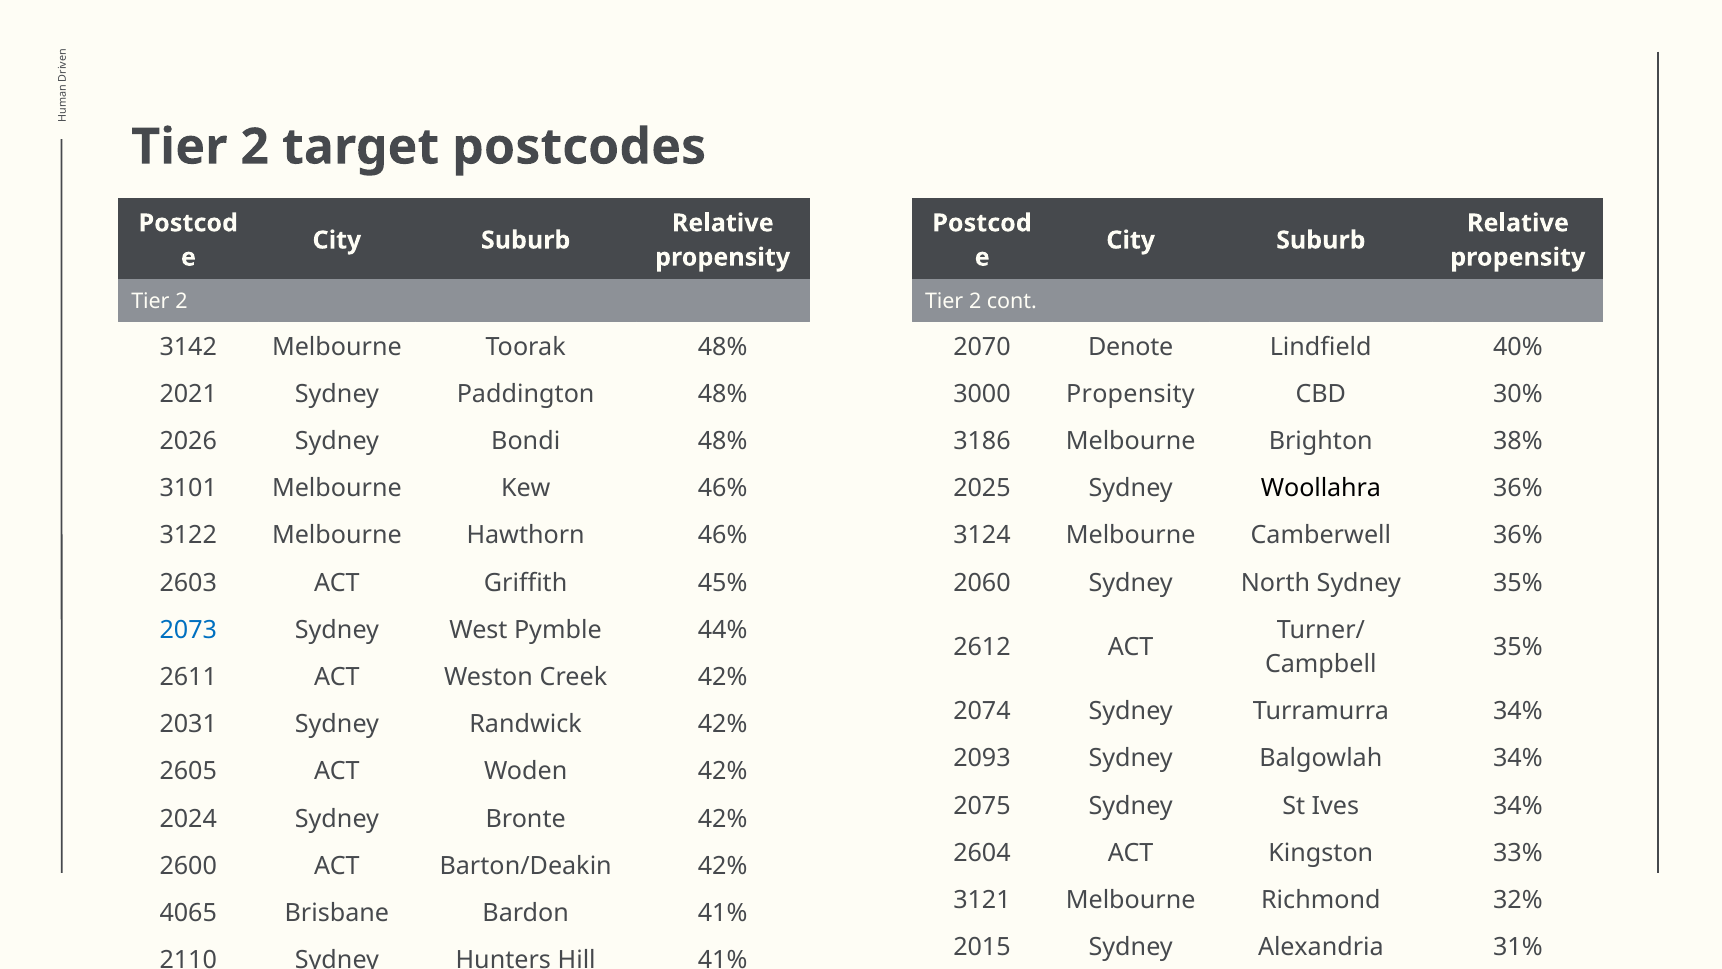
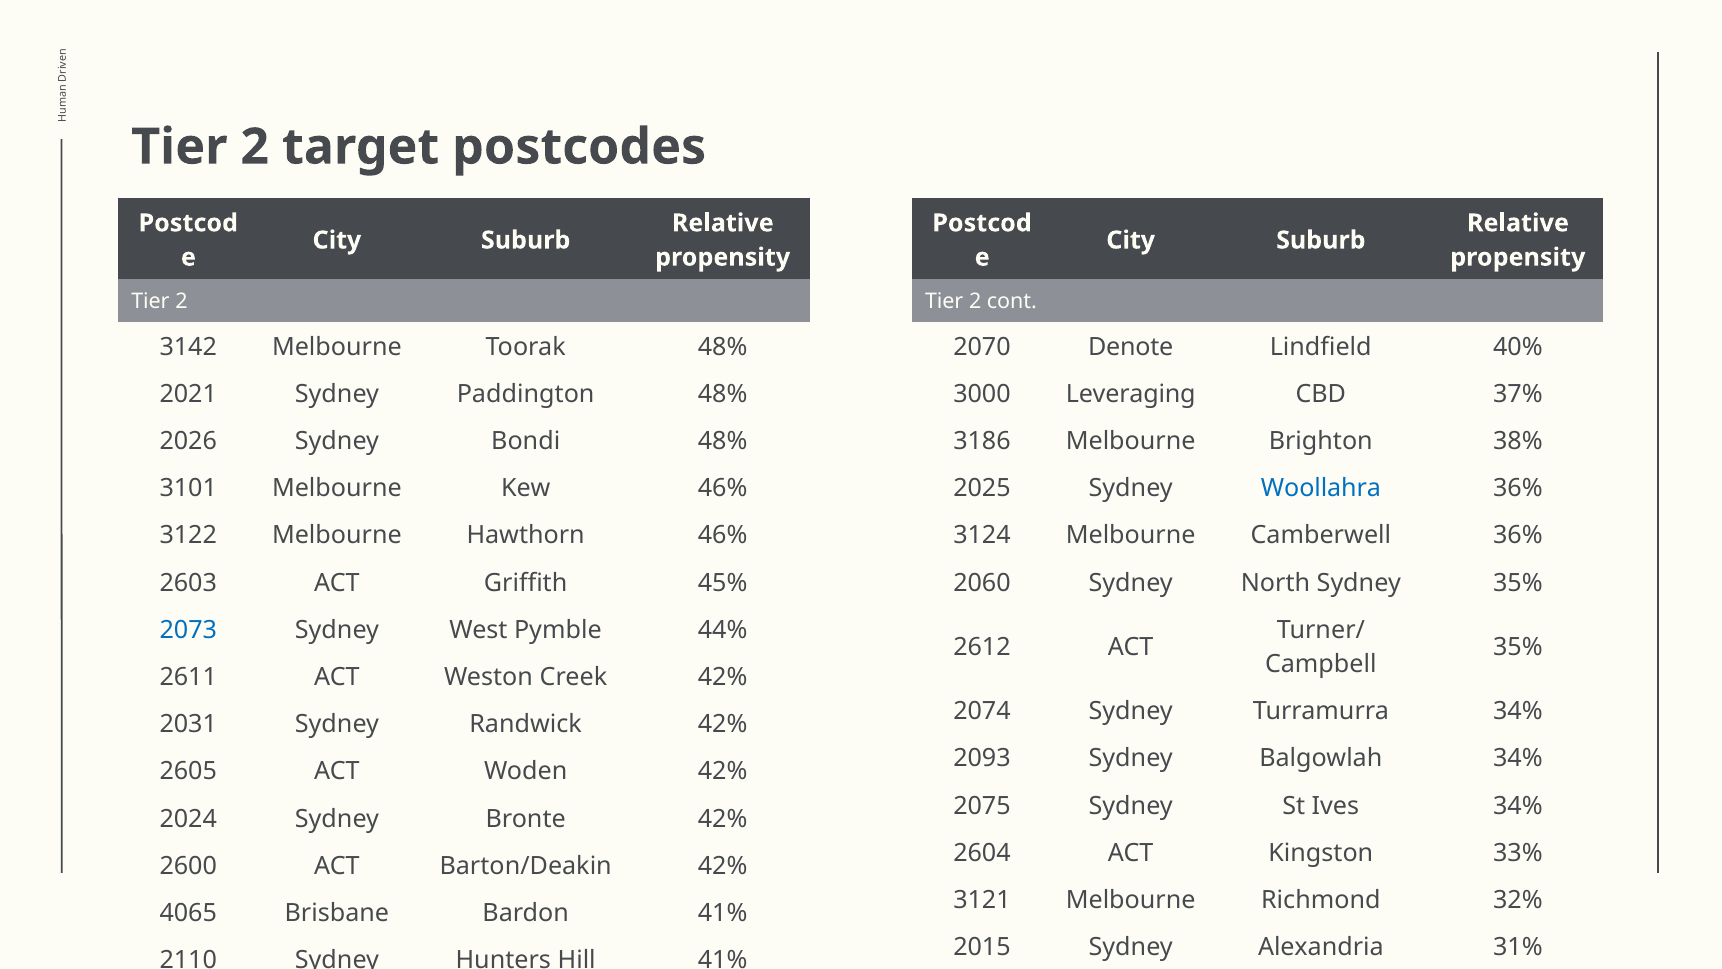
3000 Propensity: Propensity -> Leveraging (1131, 394)
CBD 30%: 30% -> 37% (1518, 394)
Woollahra colour: black -> blue (1321, 488)
